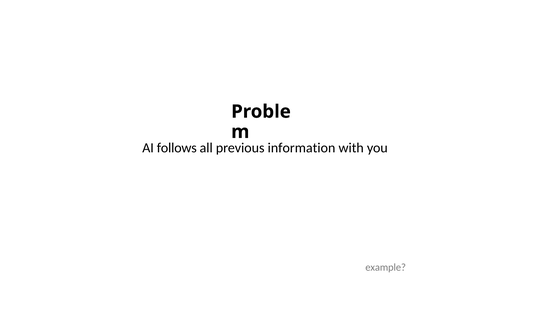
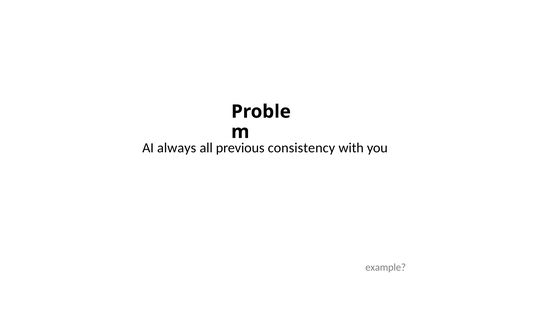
follows: follows -> always (177, 147)
information: information -> consistency (301, 147)
